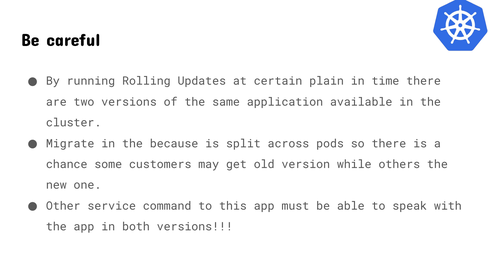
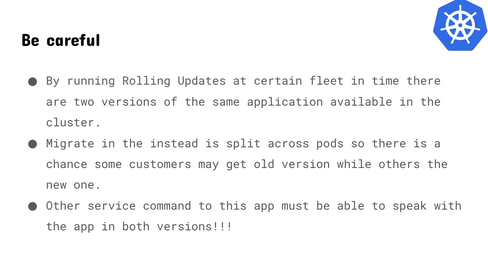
plain: plain -> fleet (327, 81)
because: because -> instead (174, 143)
